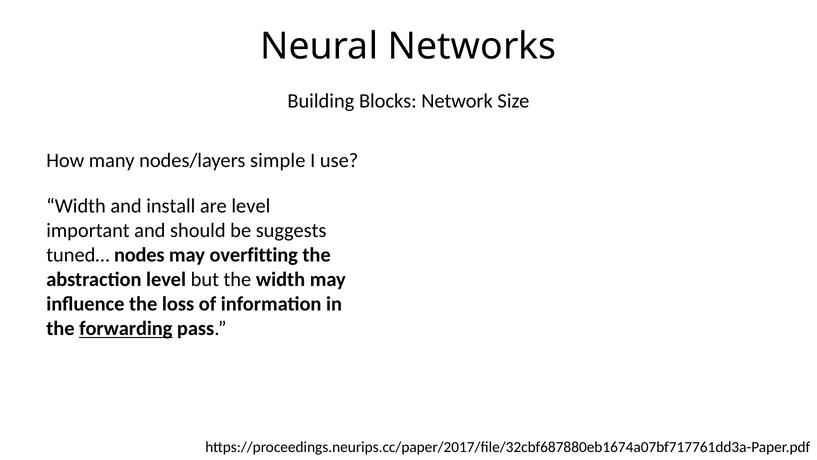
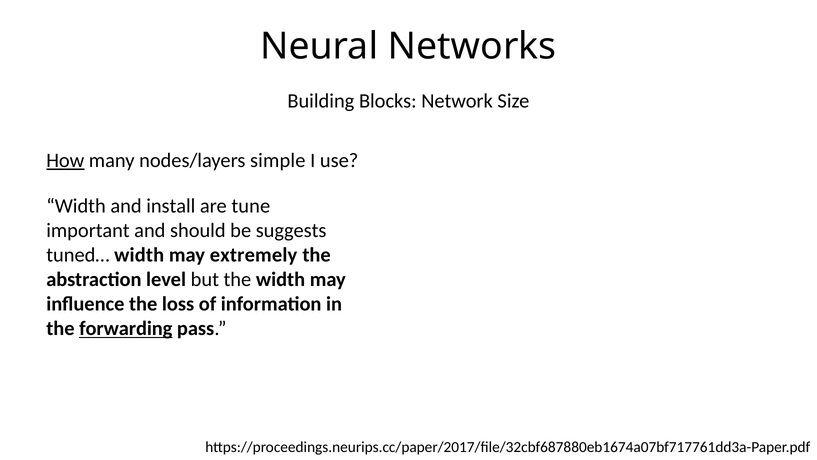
How underline: none -> present (65, 160)
are level: level -> tune (251, 206)
tuned… nodes: nodes -> width (139, 255)
overfitting: overfitting -> extremely (254, 255)
